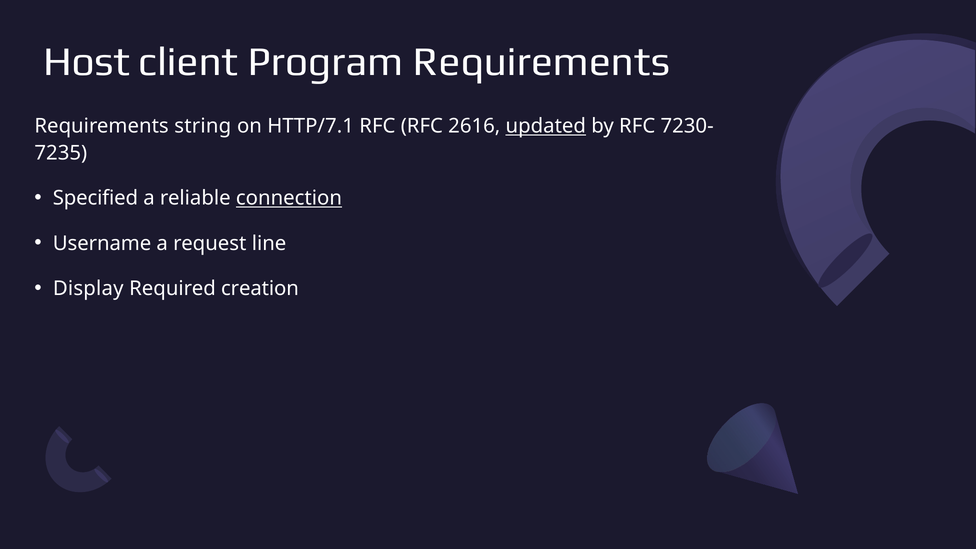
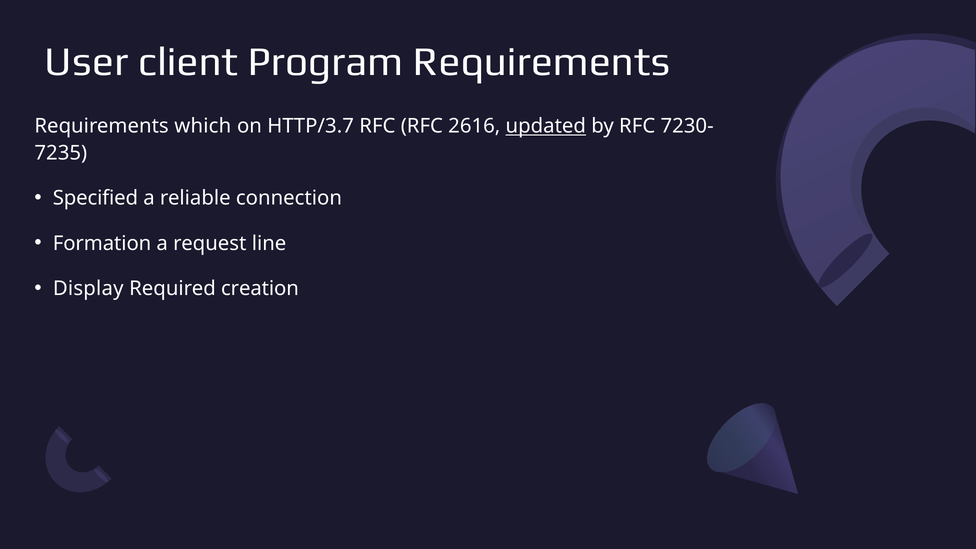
Host: Host -> User (86, 62)
string: string -> which (203, 126)
HTTP/7.1: HTTP/7.1 -> HTTP/3.7 (311, 126)
connection underline: present -> none (289, 198)
Username: Username -> Formation (102, 243)
